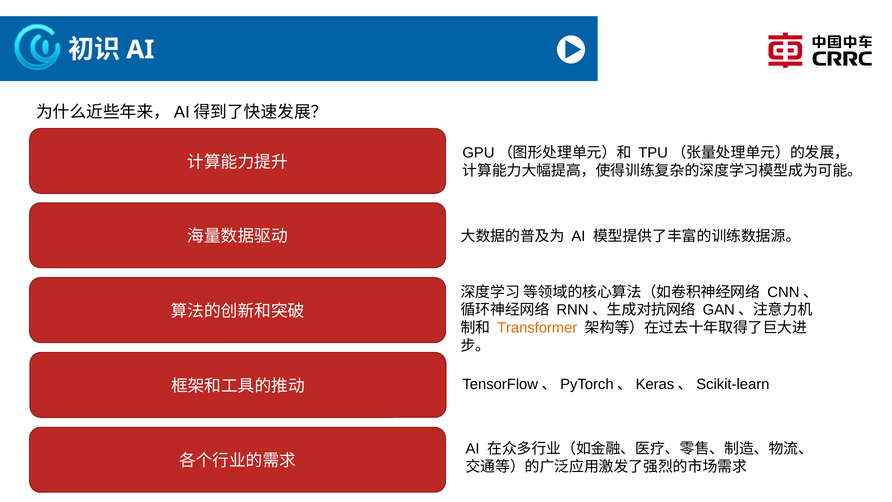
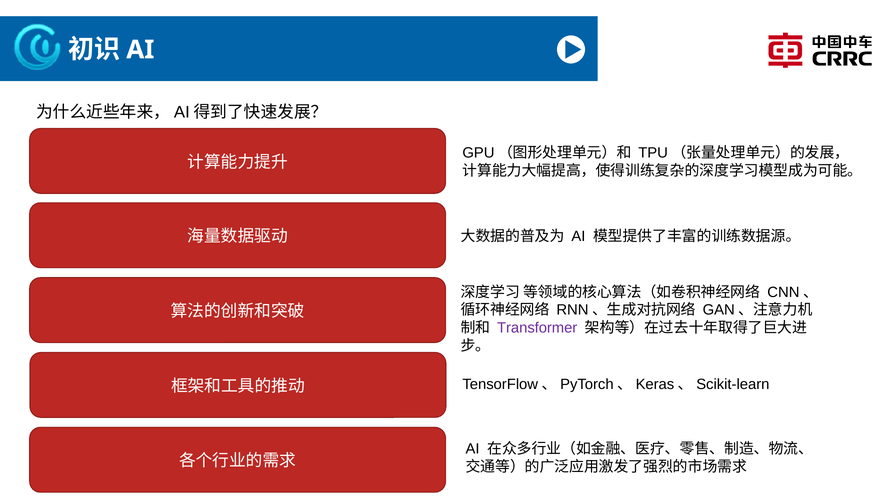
Transformer colour: orange -> purple (537, 328)
